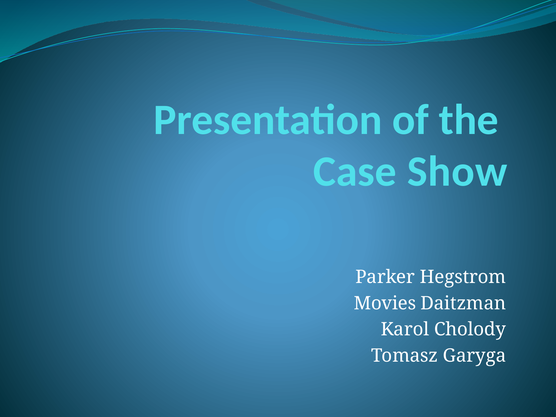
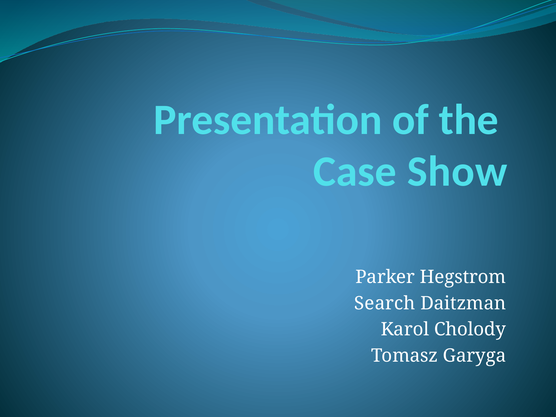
Movies: Movies -> Search (385, 303)
